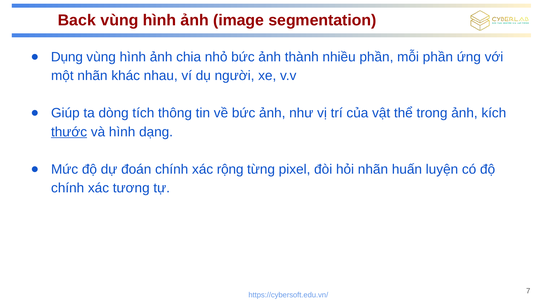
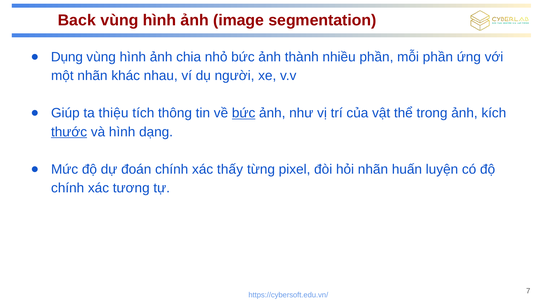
dòng: dòng -> thiệu (114, 113)
bức underline: none -> present (244, 113)
rộng: rộng -> thấy (230, 170)
